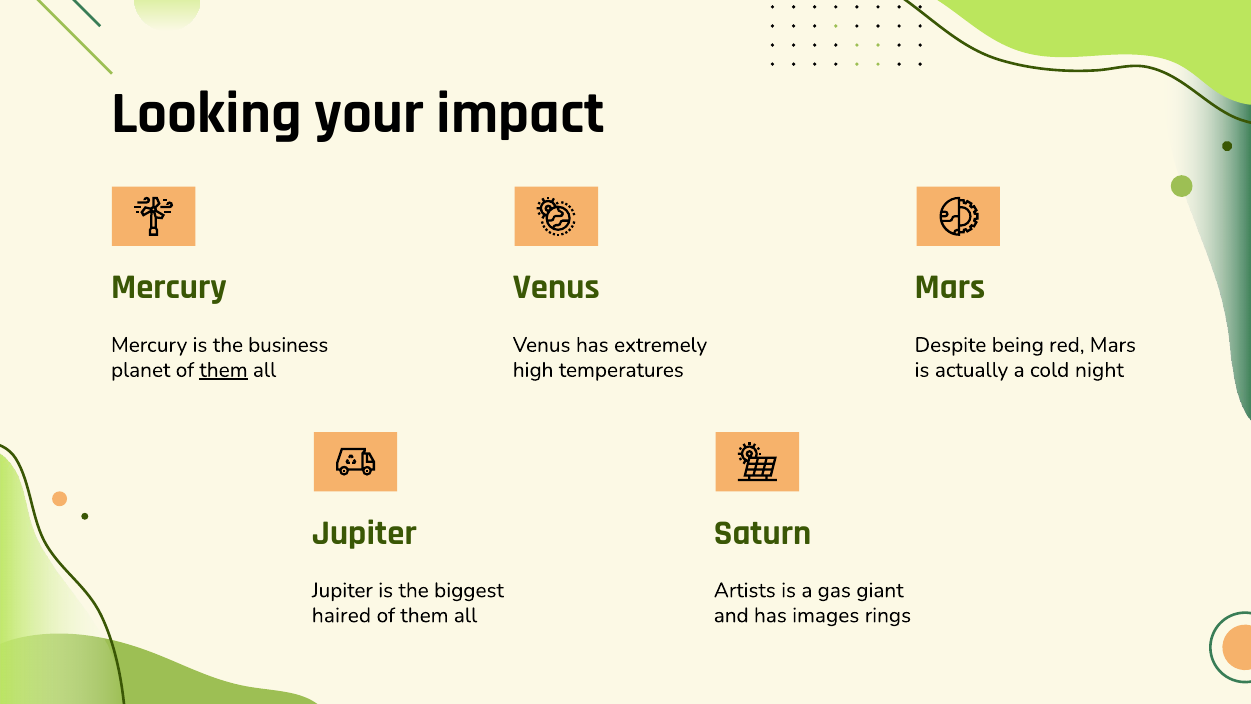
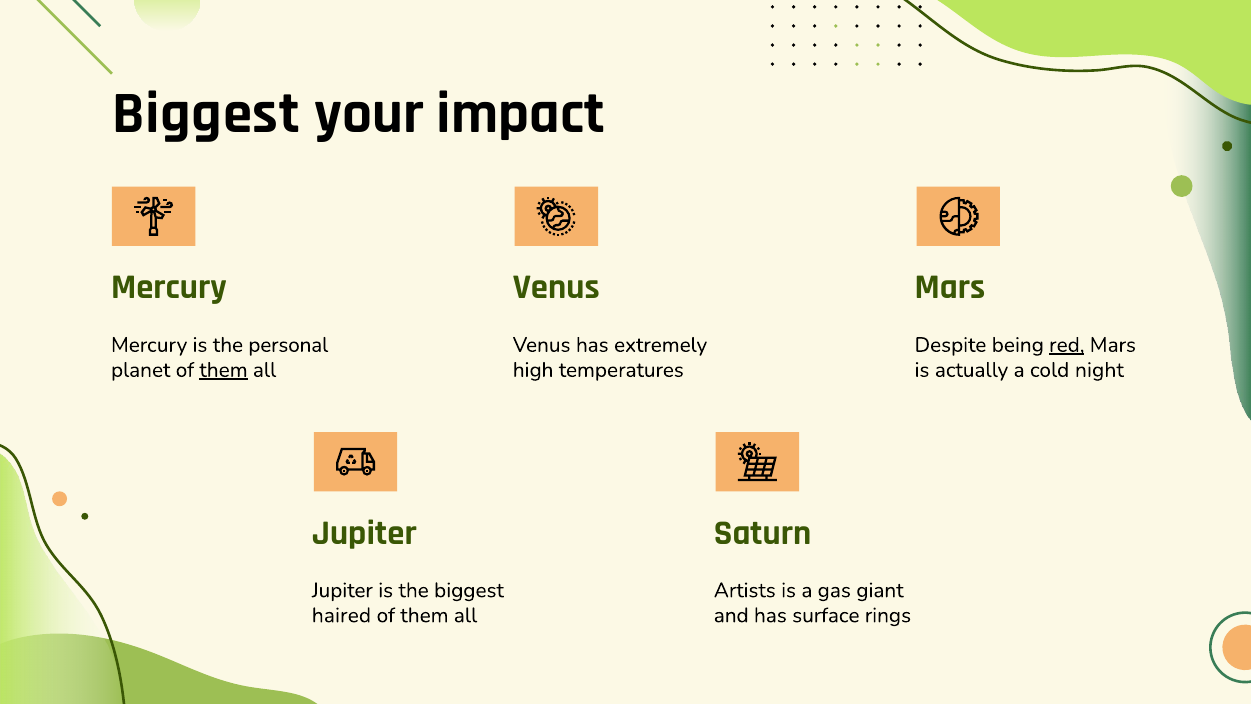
Looking: Looking -> Biggest (206, 113)
business: business -> personal (288, 345)
red underline: none -> present (1067, 345)
images: images -> surface (826, 615)
